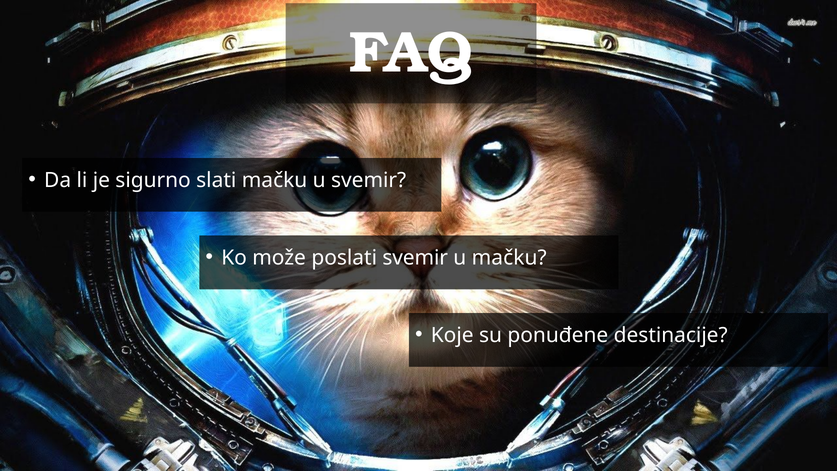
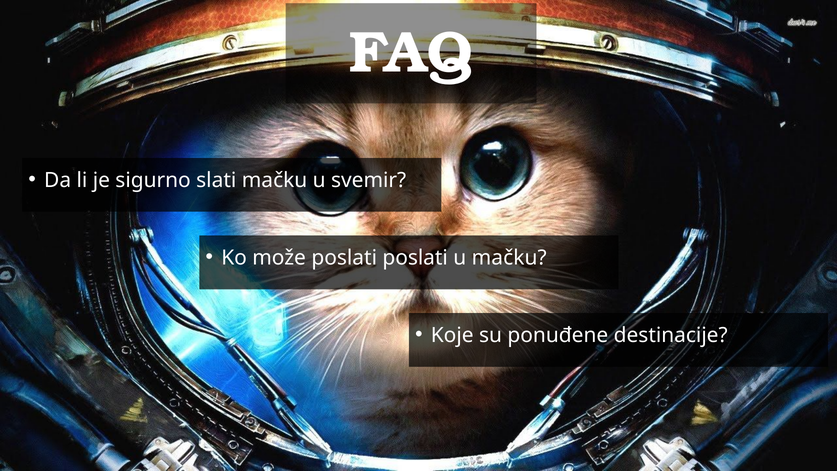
poslati svemir: svemir -> poslati (415, 258)
